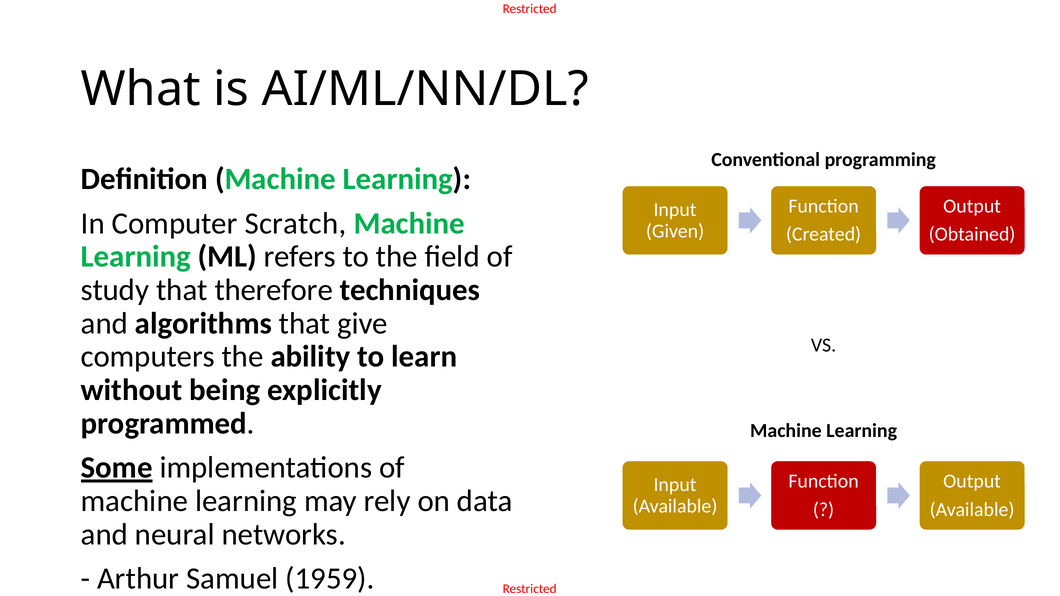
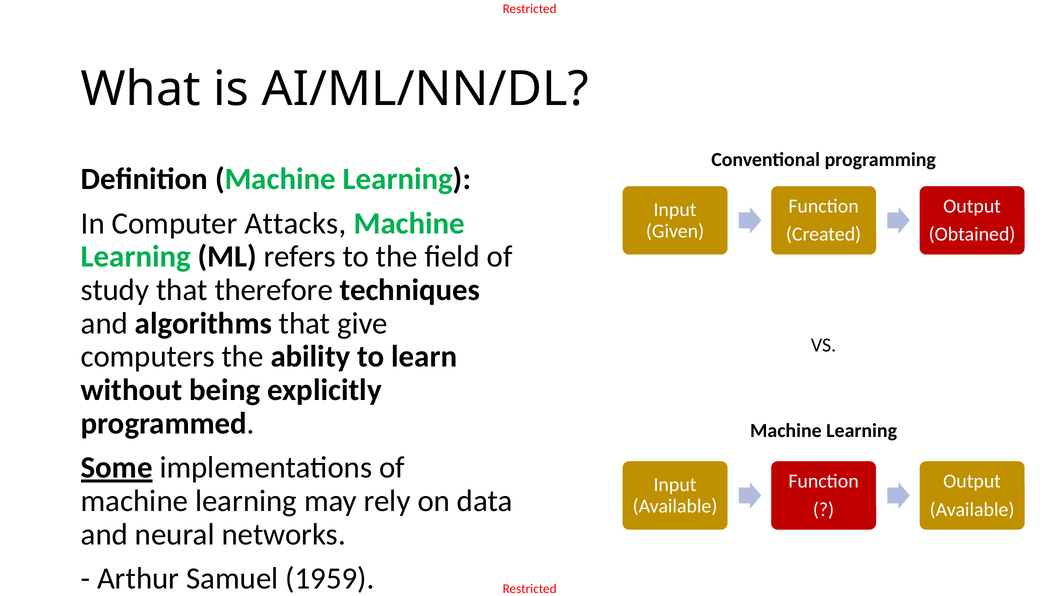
Scratch: Scratch -> Attacks (295, 224)
